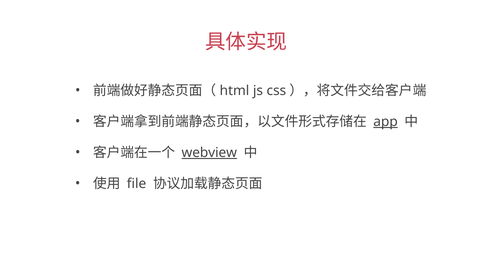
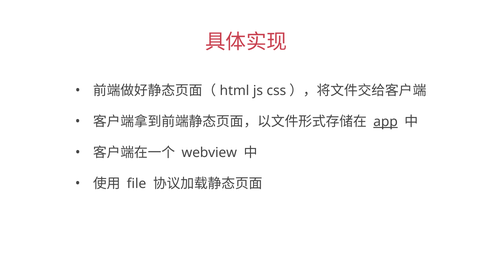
webview underline: present -> none (209, 153)
